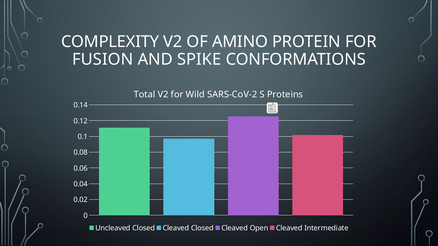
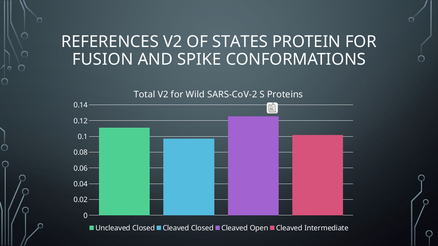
COMPLEXITY: COMPLEXITY -> REFERENCES (110, 42)
AMINO: AMINO -> STATES (240, 42)
